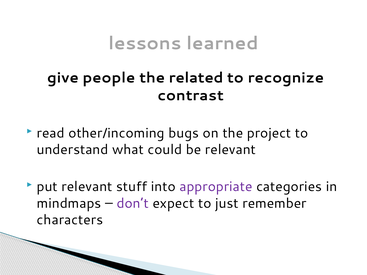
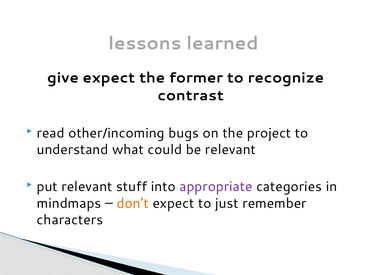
give people: people -> expect (109, 78)
related: related -> former (196, 78)
don’t colour: purple -> orange (133, 203)
